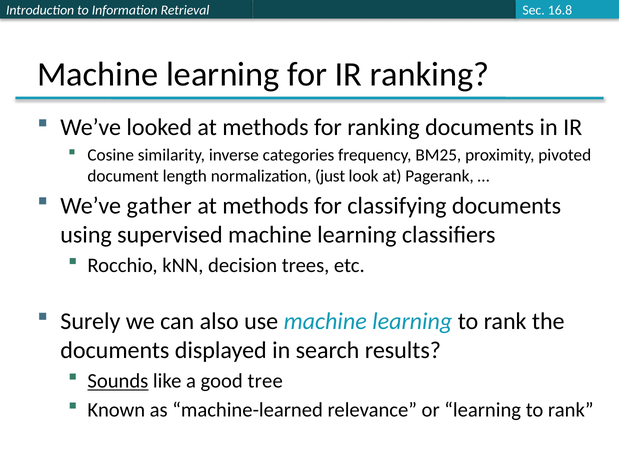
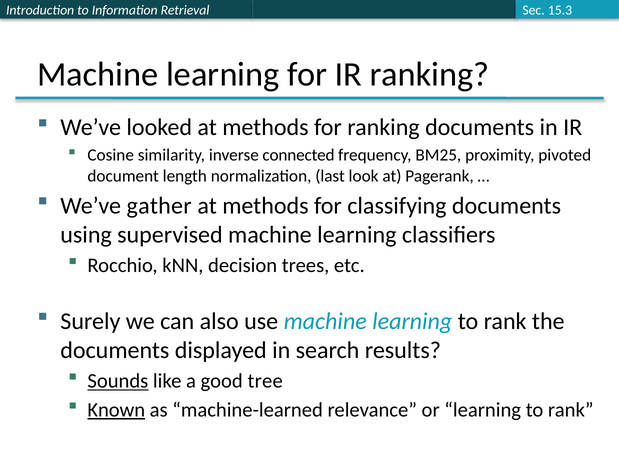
16.8: 16.8 -> 15.3 (560, 10)
categories: categories -> connected (299, 155)
just: just -> last (330, 176)
Known underline: none -> present (116, 410)
